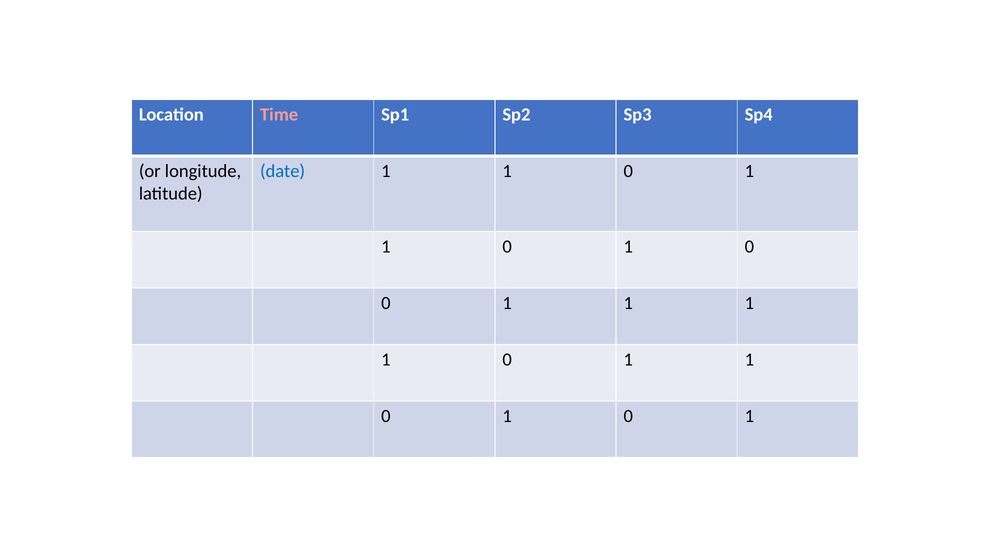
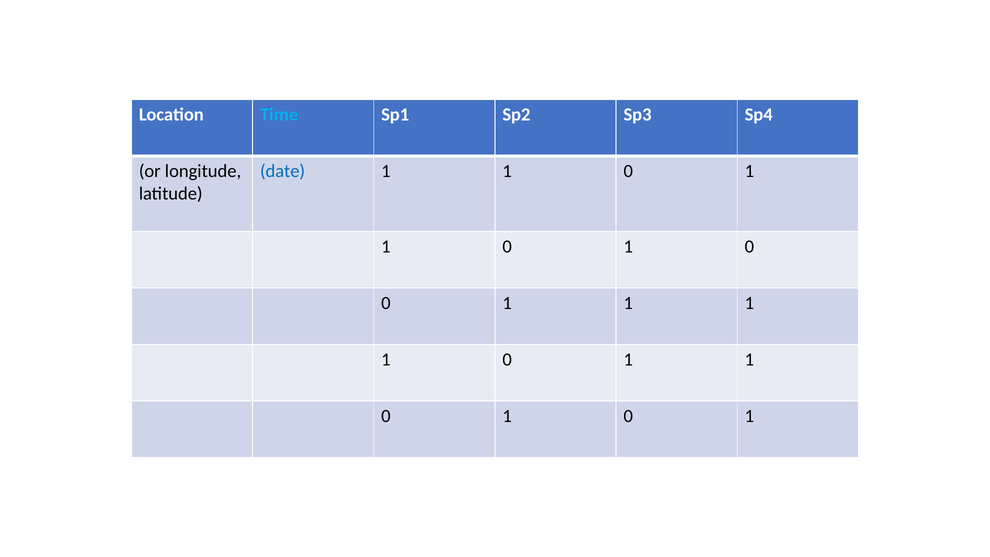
Time colour: pink -> light blue (279, 115)
